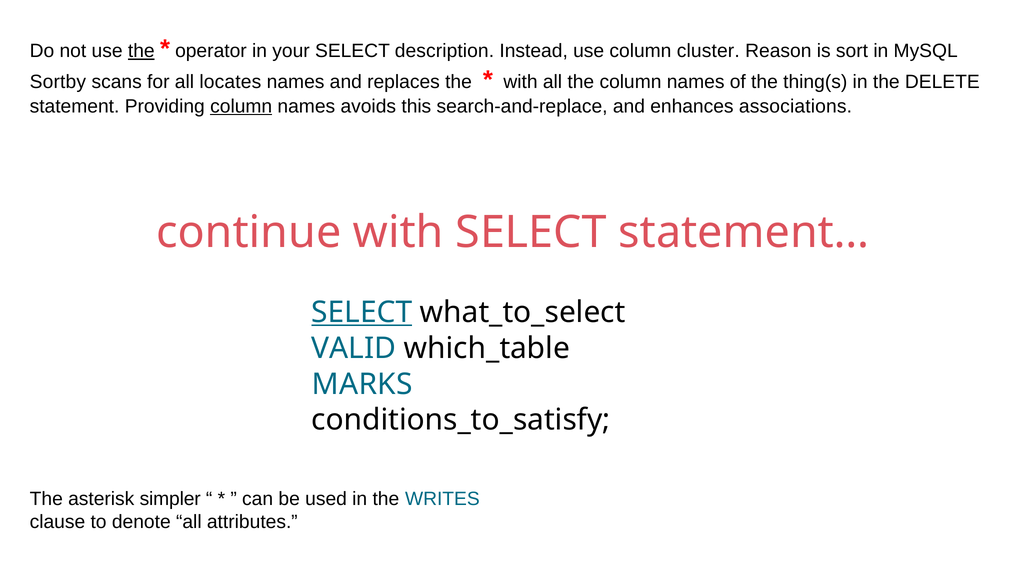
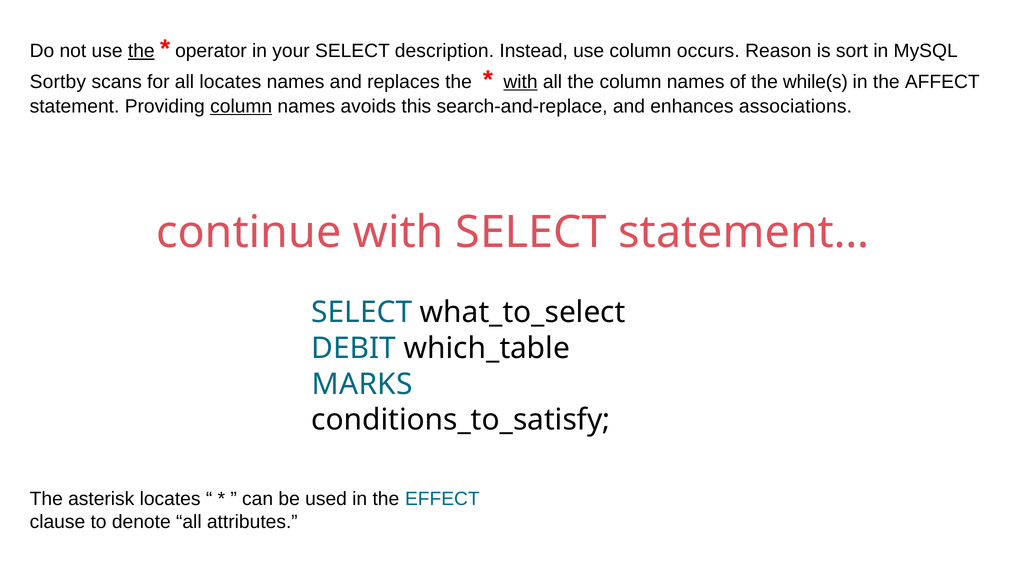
cluster: cluster -> occurs (708, 51)
with underline: none -> present (520, 82)
thing(s: thing(s -> while(s (815, 82)
DELETE: DELETE -> AFFECT (942, 82)
SELECT underline: present -> none (362, 312)
VALID: VALID -> DEBIT (354, 348)
asterisk simpler: simpler -> locates (170, 499)
WRITES: WRITES -> EFFECT (442, 499)
